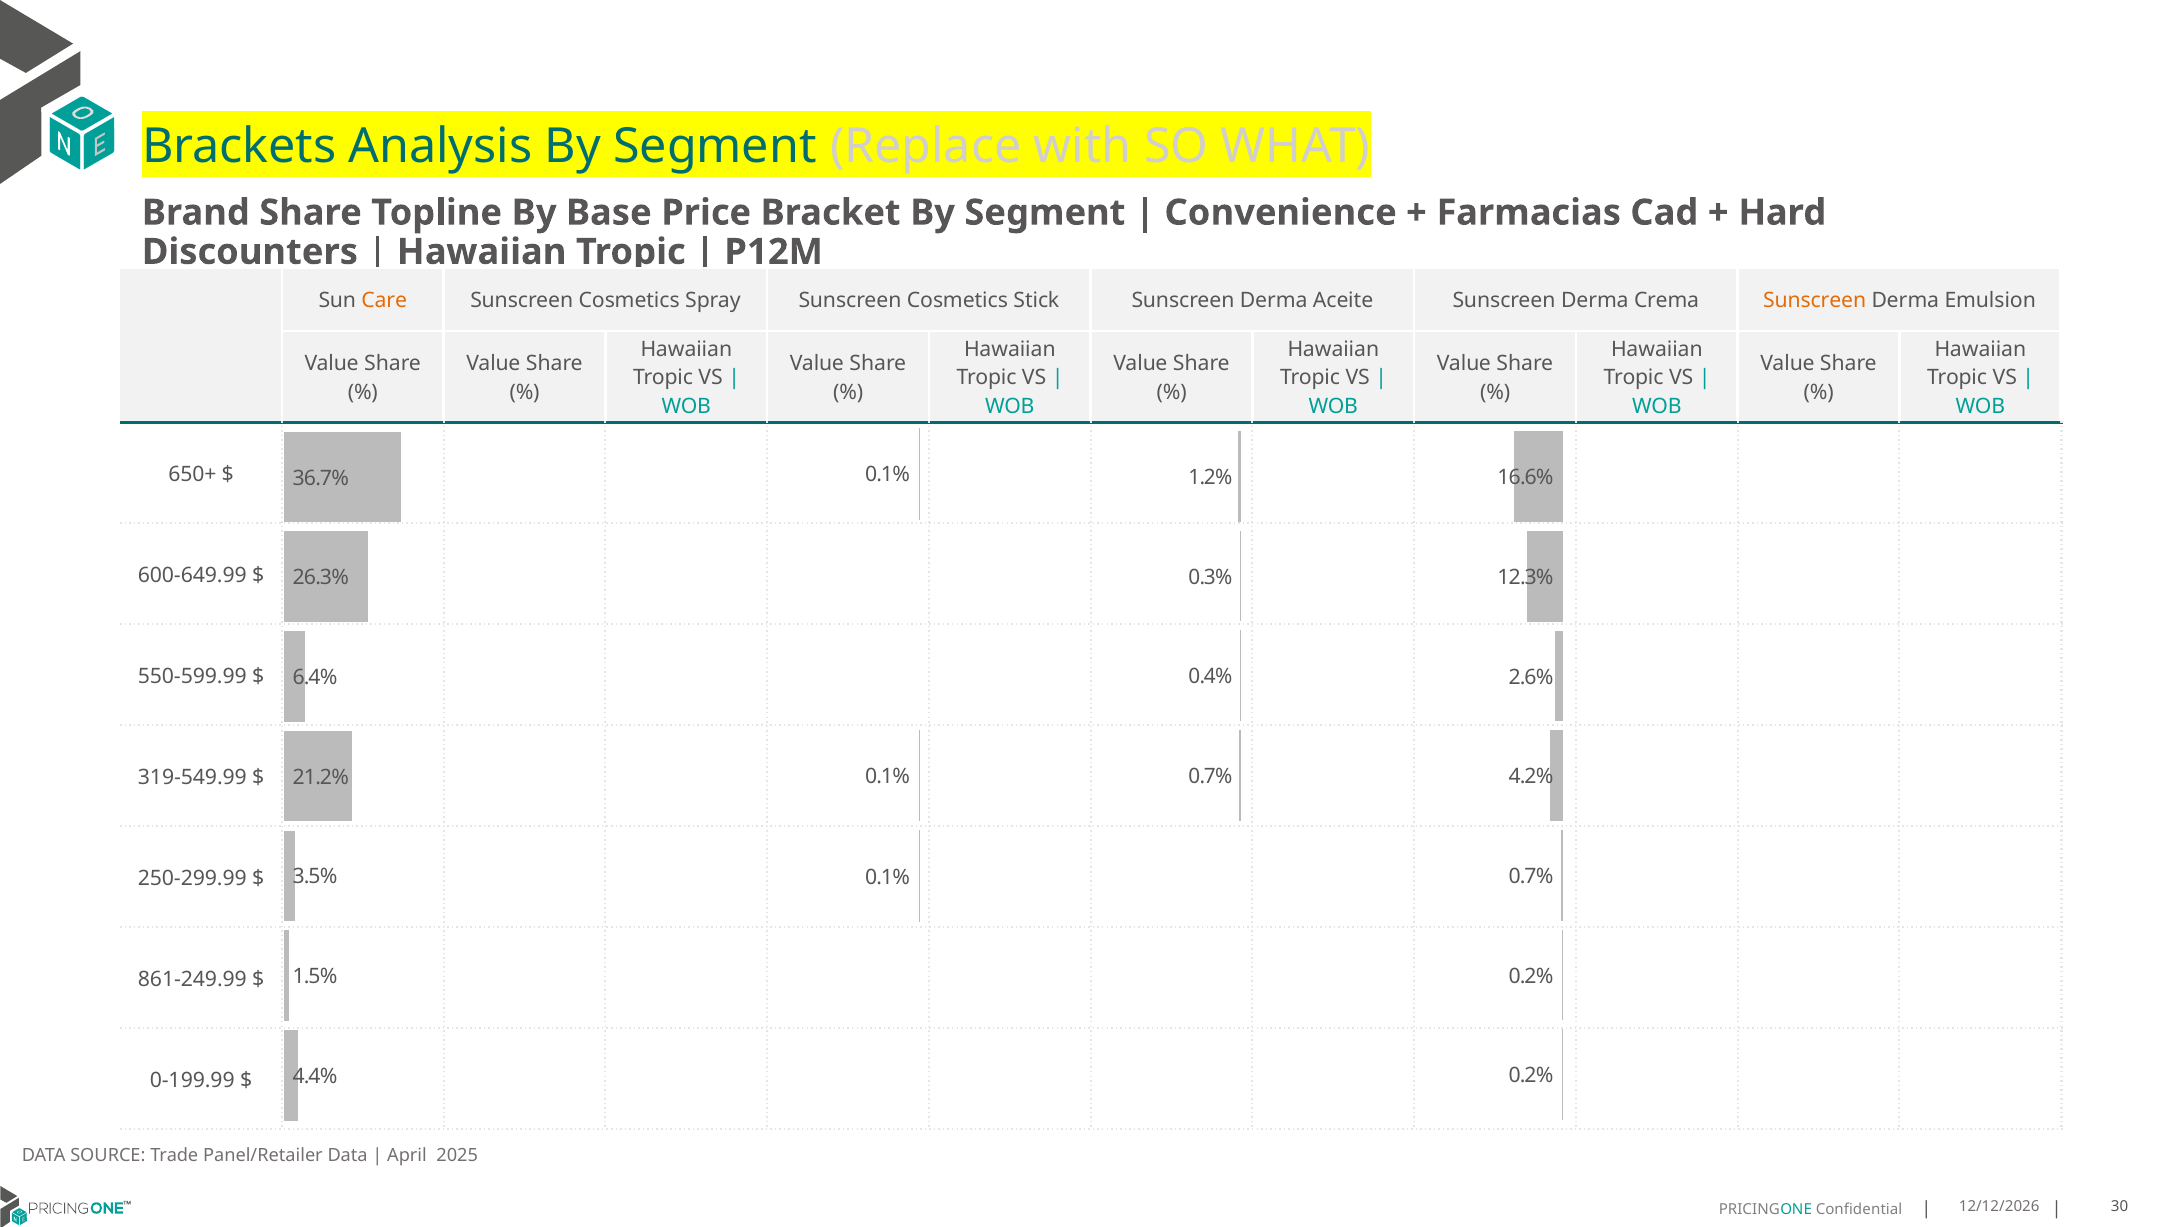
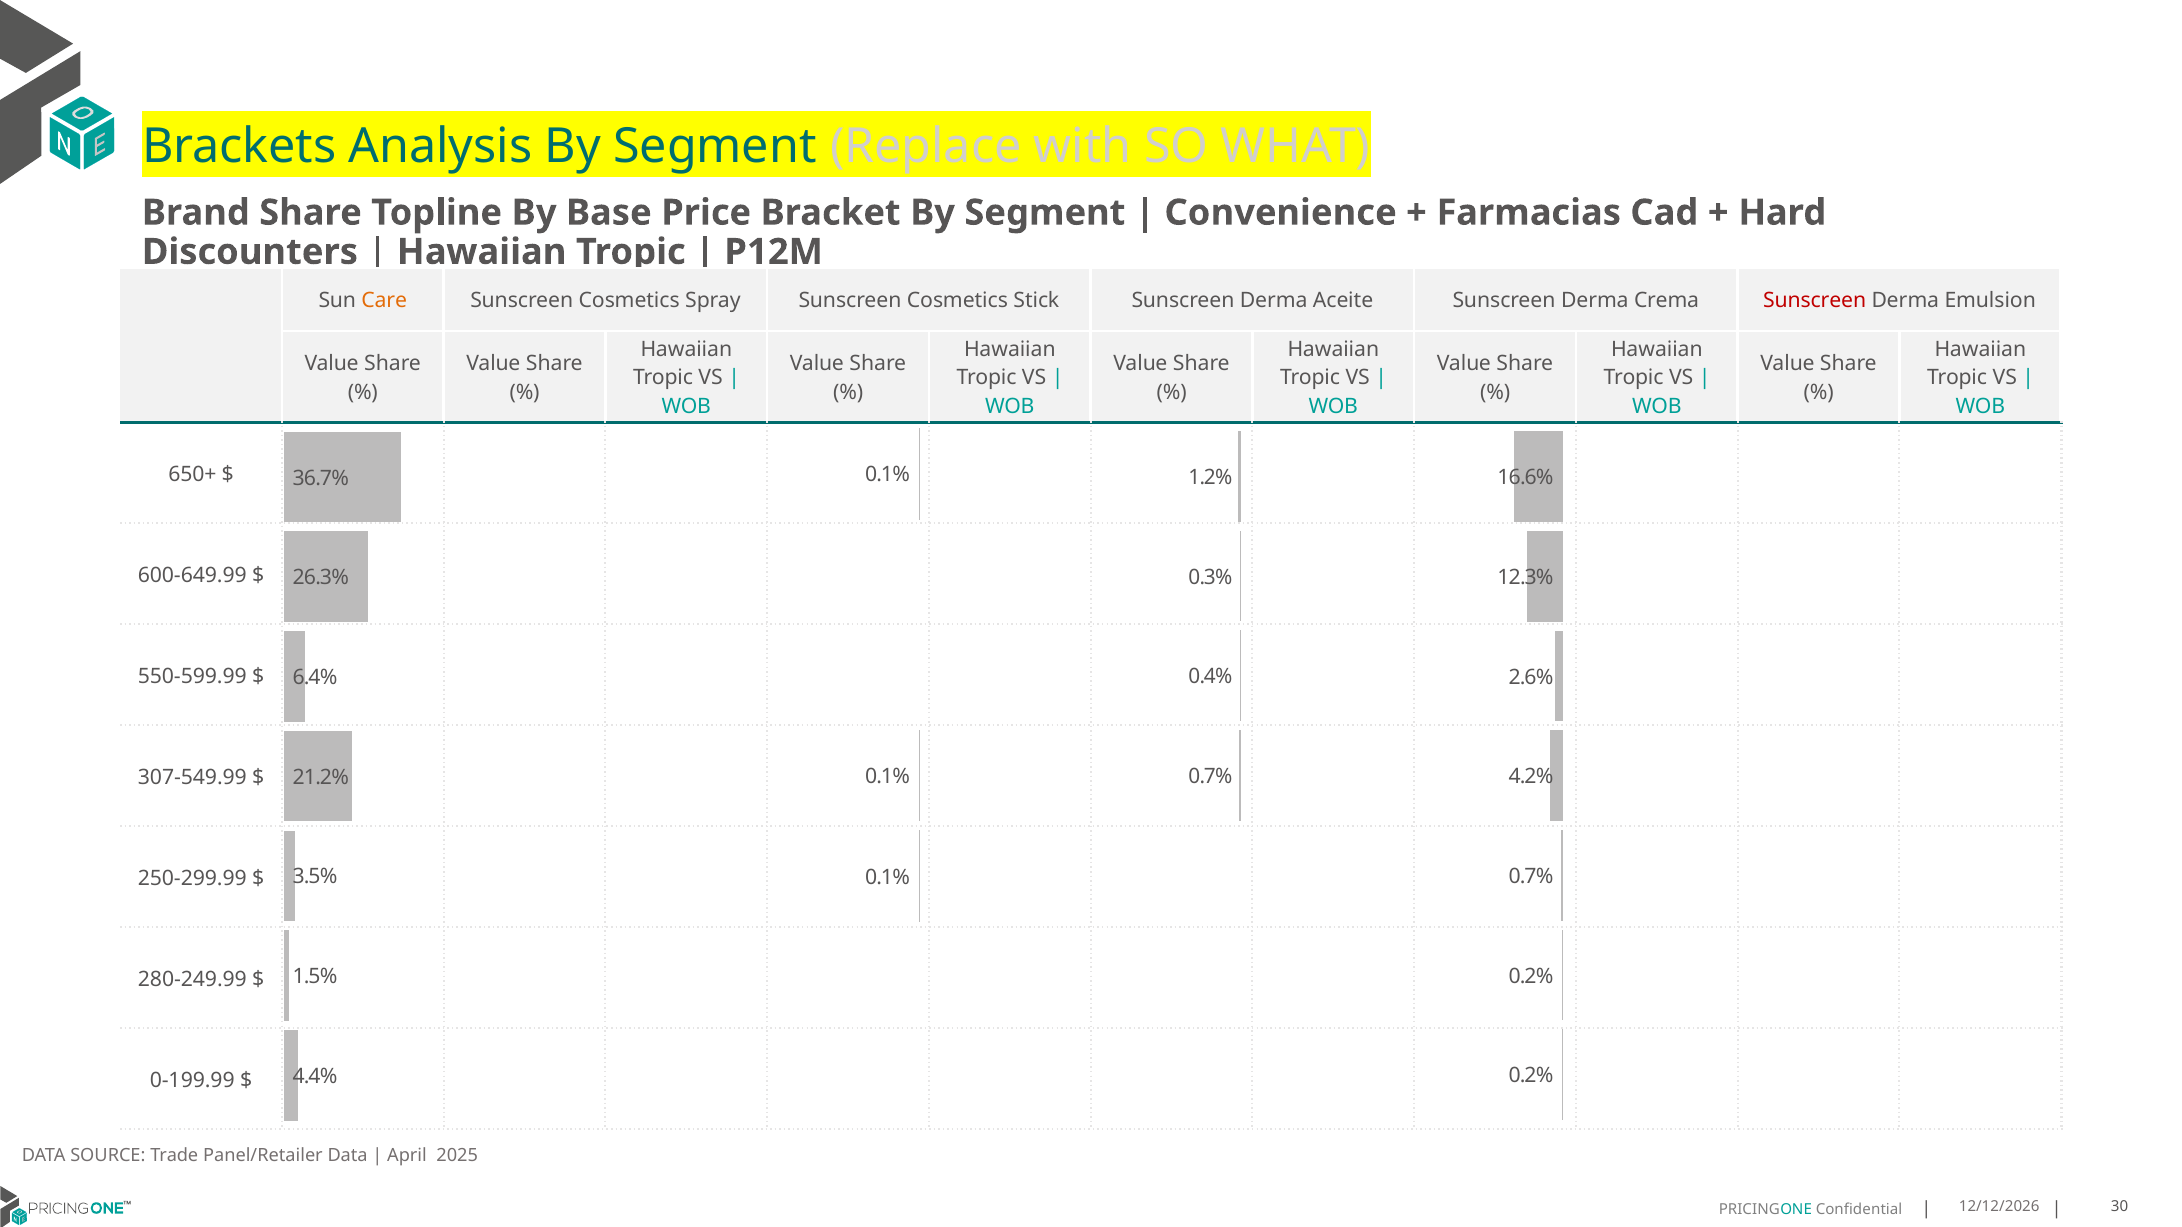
Sunscreen colour: orange -> red (1815, 301)
319-549.99: 319-549.99 -> 307-549.99 (192, 778)
861-249.99: 861-249.99 -> 280-249.99 (192, 979)
